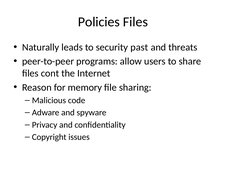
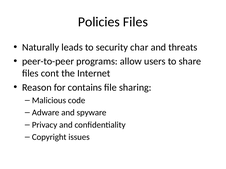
past: past -> char (139, 47)
memory: memory -> contains (85, 88)
